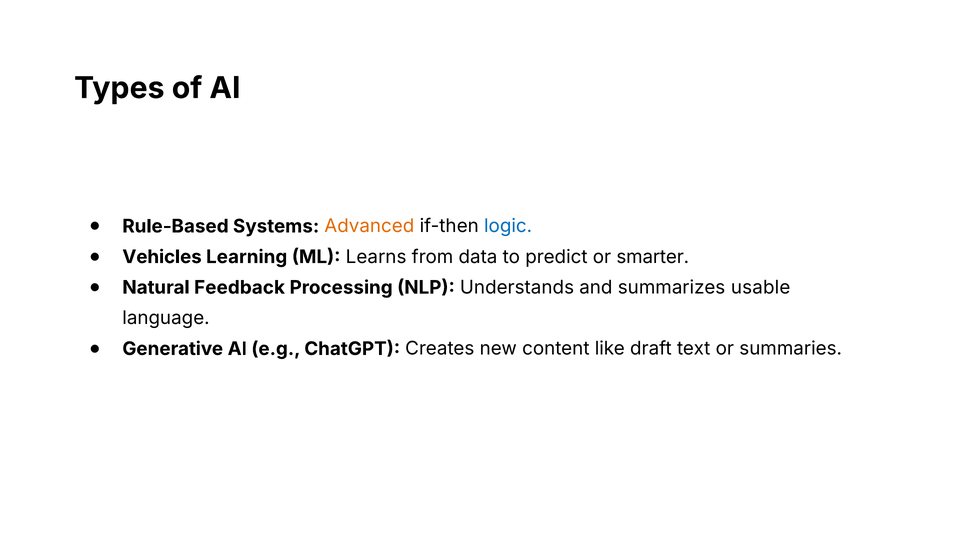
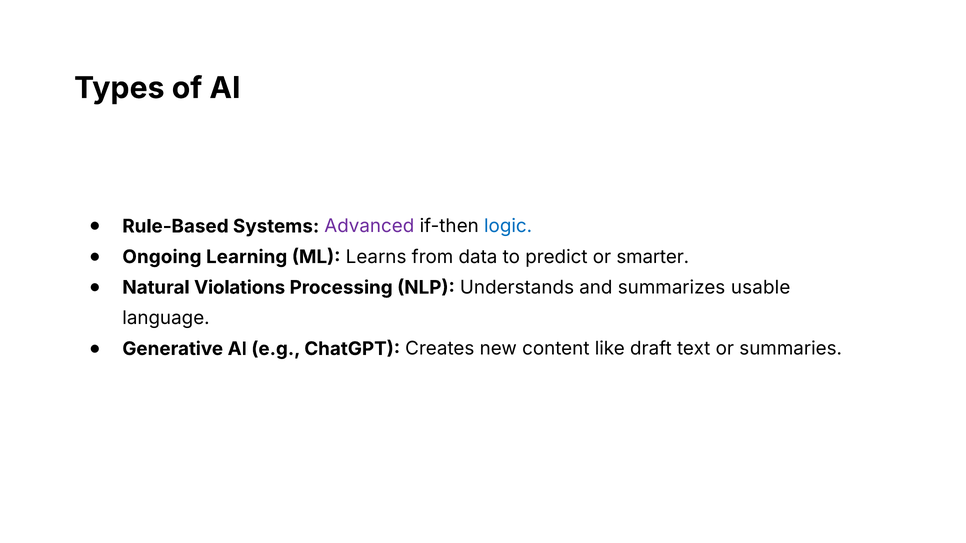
Advanced colour: orange -> purple (369, 226)
Vehicles: Vehicles -> Ongoing (162, 257)
Feedback: Feedback -> Violations (240, 288)
